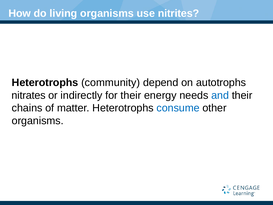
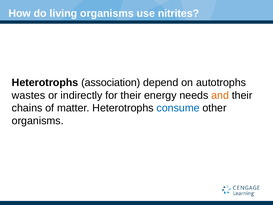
community: community -> association (111, 82)
nitrates: nitrates -> wastes (29, 95)
and colour: blue -> orange (220, 95)
